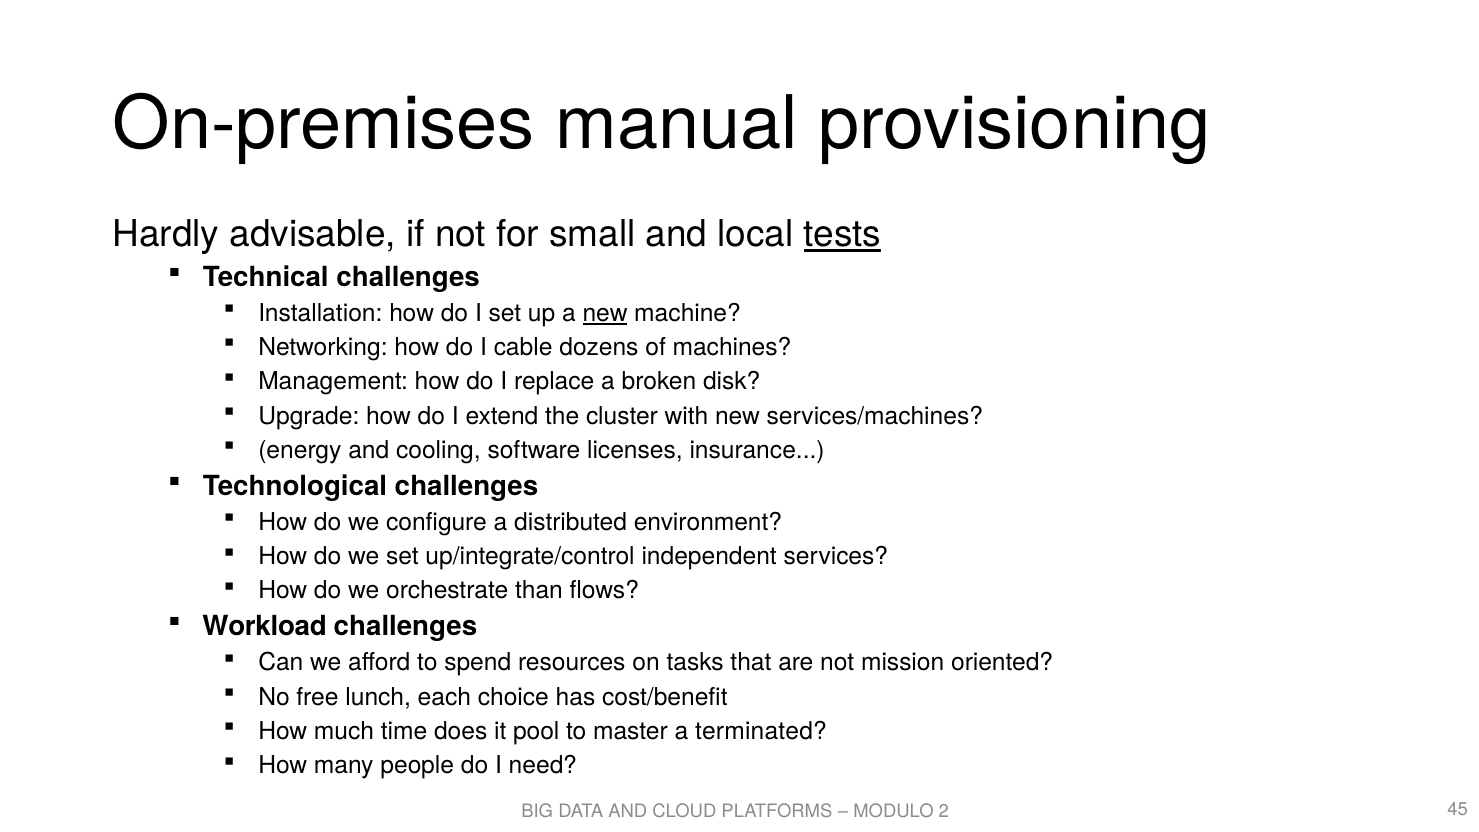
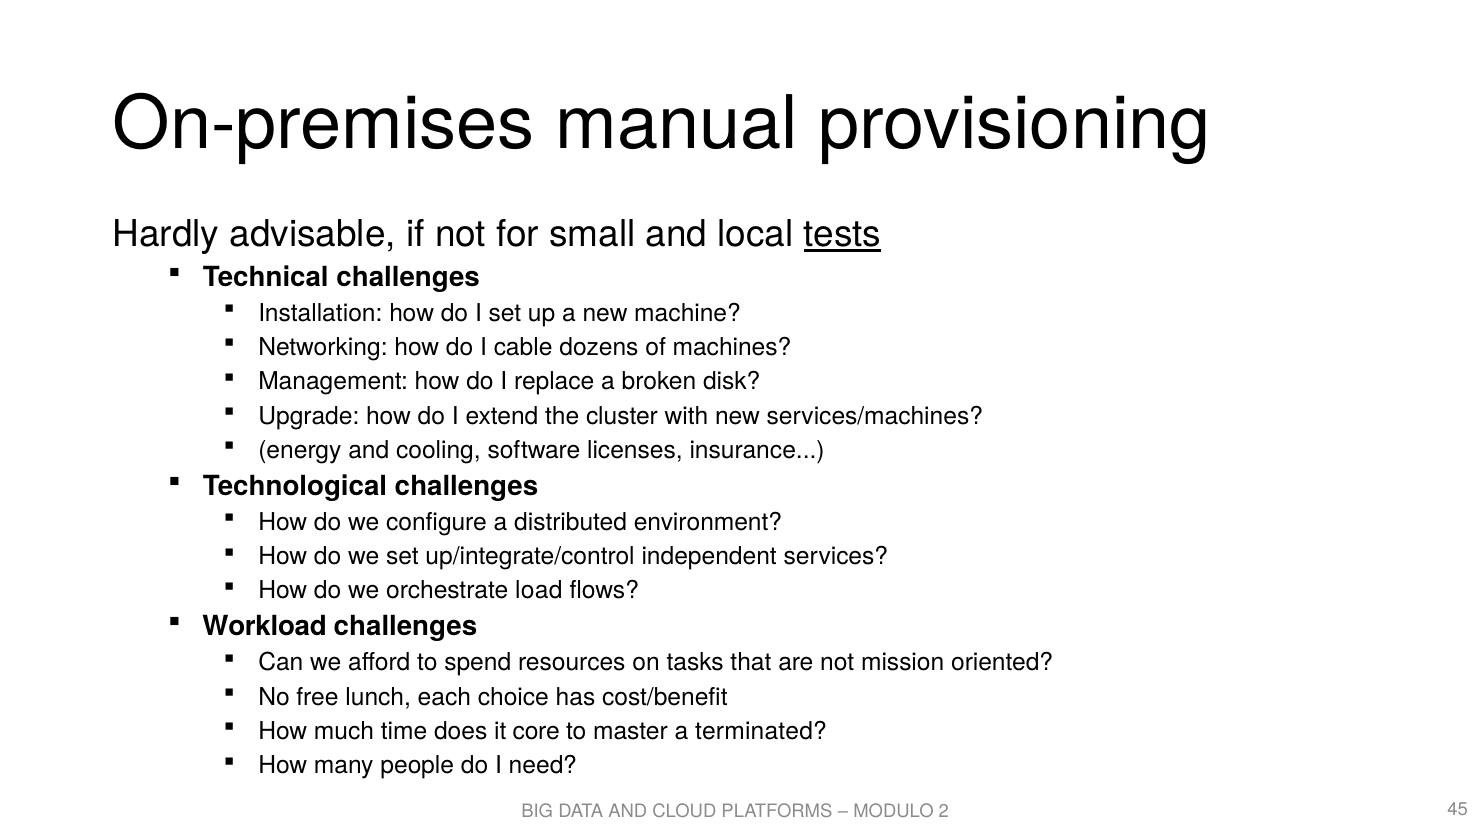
new underline: present -> none (605, 313)
than: than -> load (539, 591)
pool: pool -> core (536, 731)
